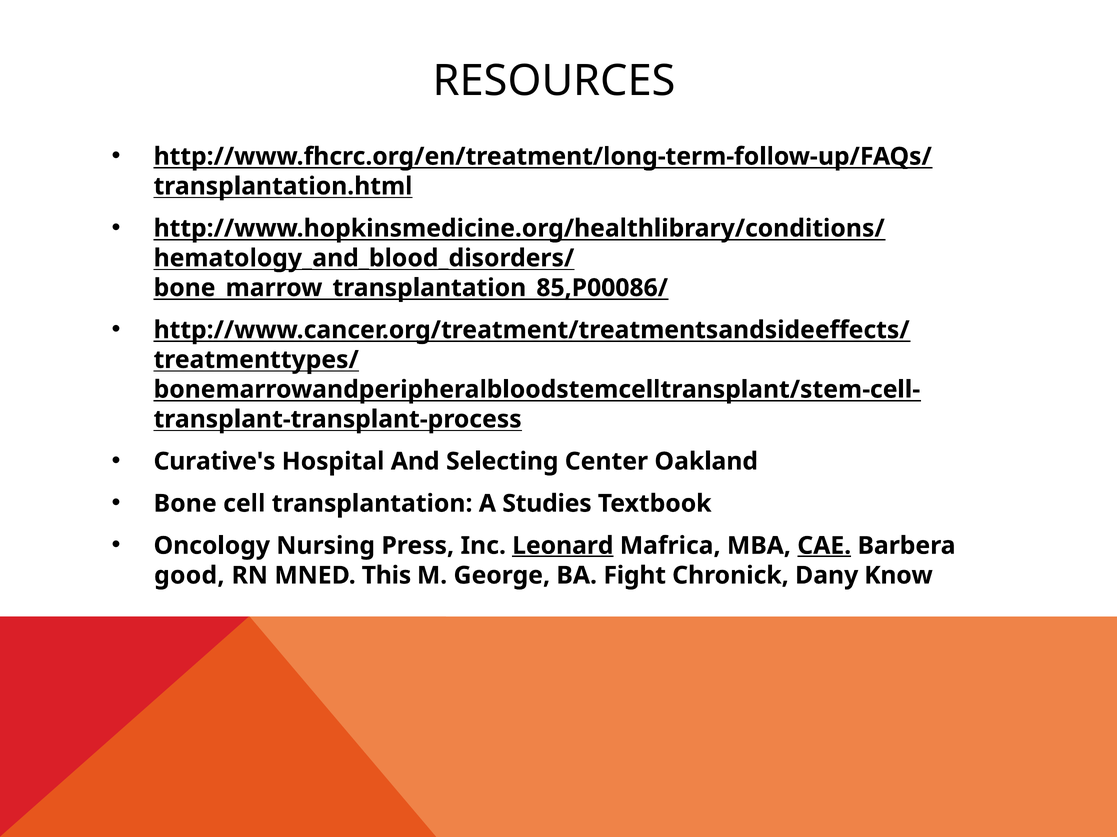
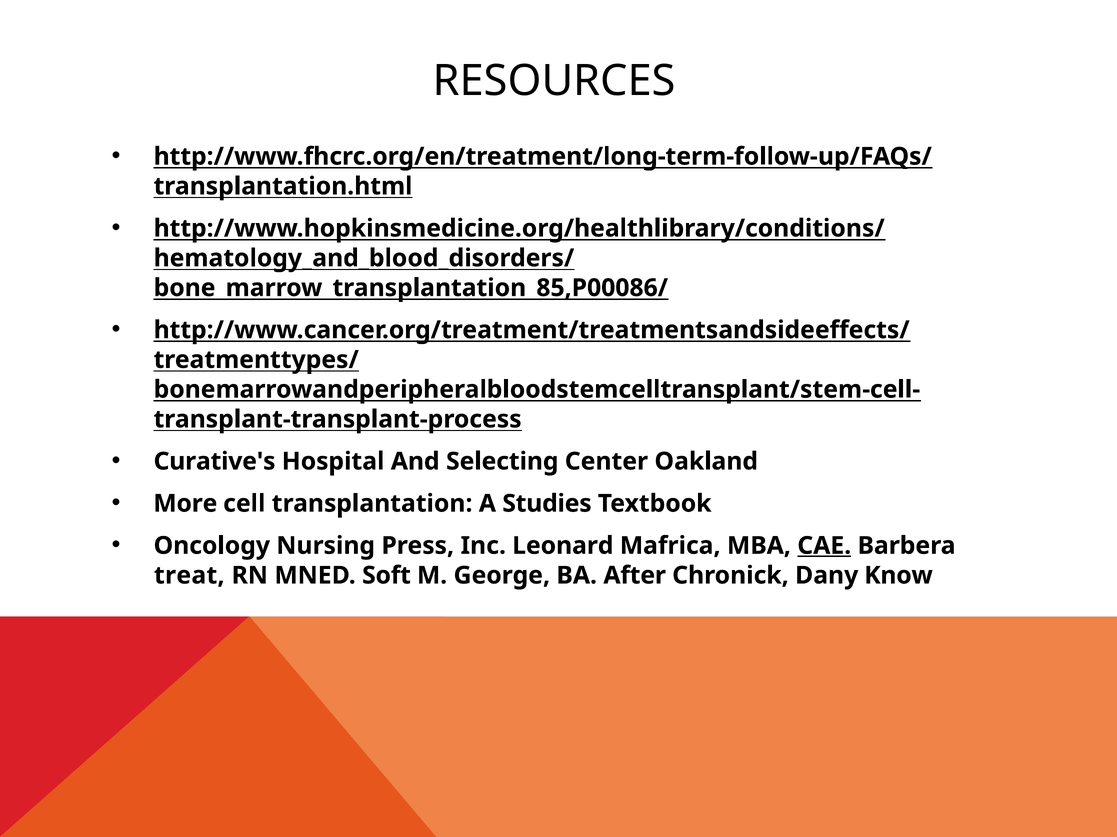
Bone: Bone -> More (185, 504)
Leonard underline: present -> none (563, 546)
good: good -> treat (189, 576)
This: This -> Soft (386, 576)
Fight: Fight -> After (635, 576)
